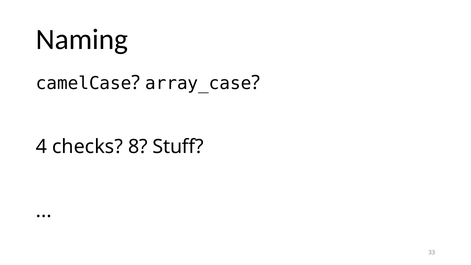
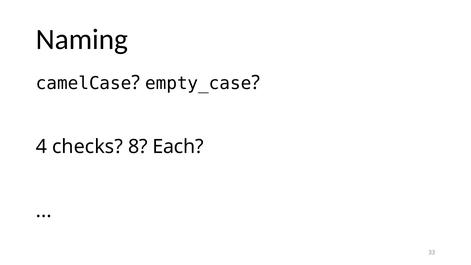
array_case: array_case -> empty_case (198, 83)
Stuff: Stuff -> Each (178, 147)
